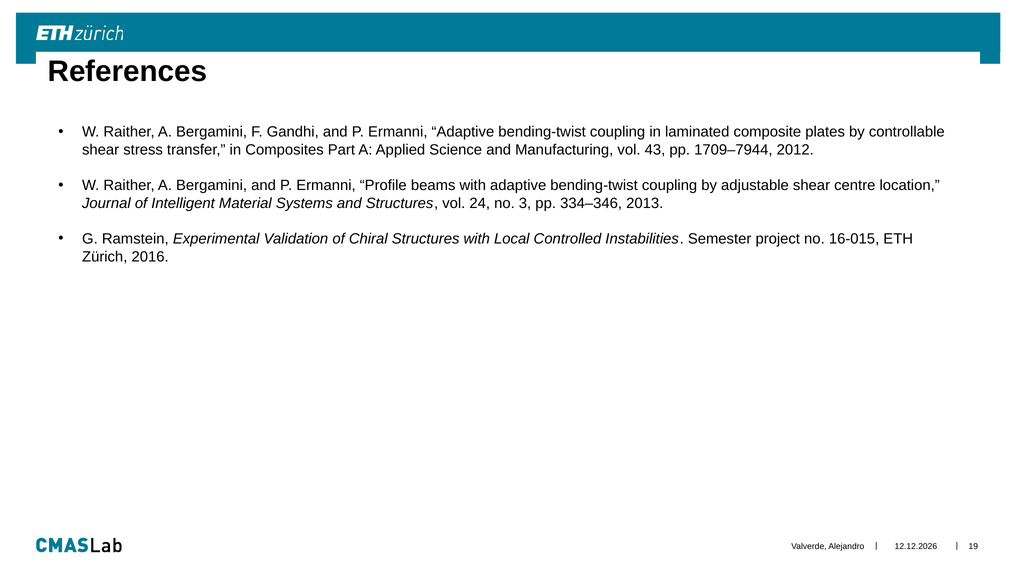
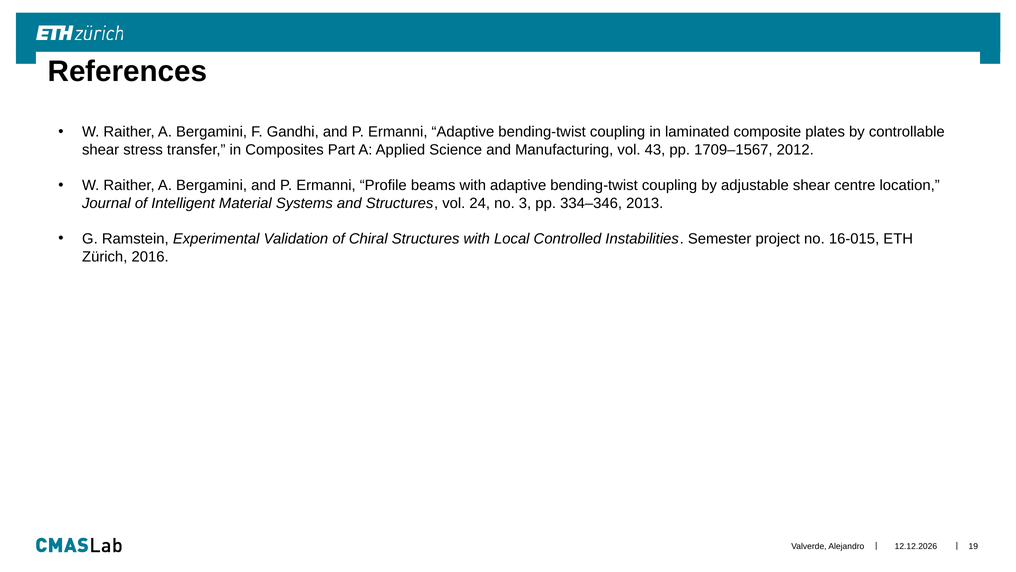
1709–7944: 1709–7944 -> 1709–1567 (733, 150)
